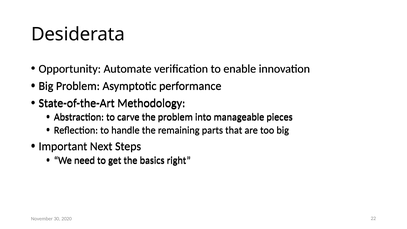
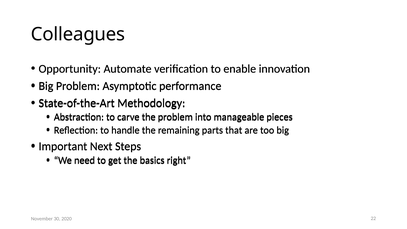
Desiderata: Desiderata -> Colleagues (78, 34)
